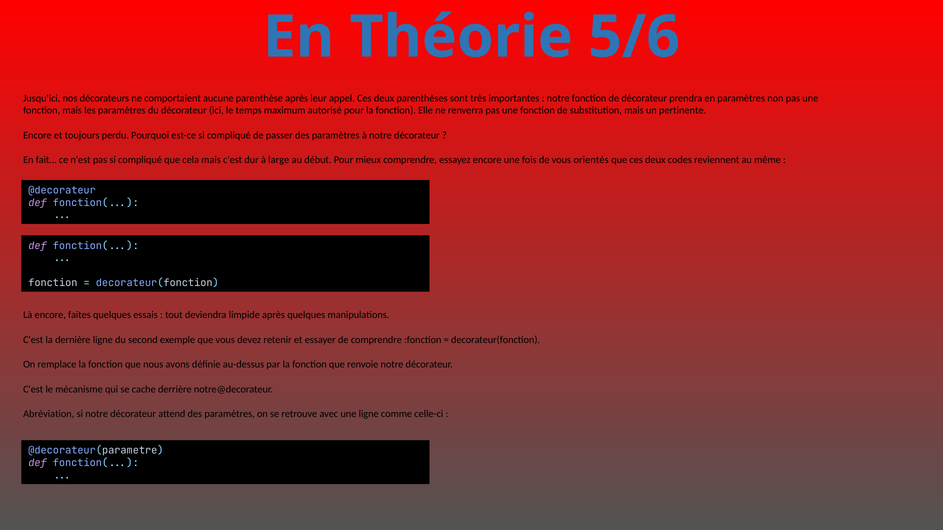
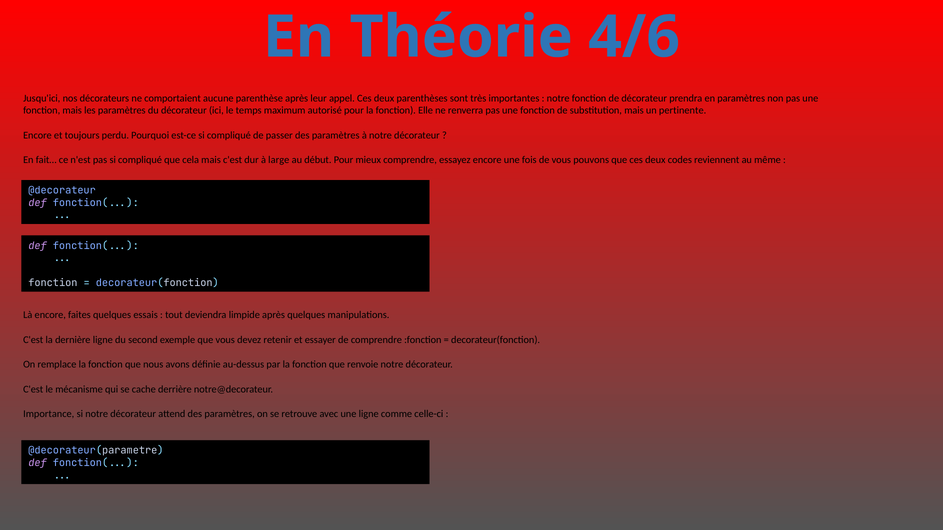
5/6: 5/6 -> 4/6 (634, 37)
orientés: orientés -> pouvons (591, 160)
Abréviation: Abréviation -> Importance (49, 414)
